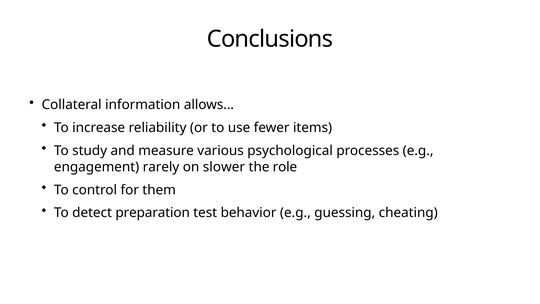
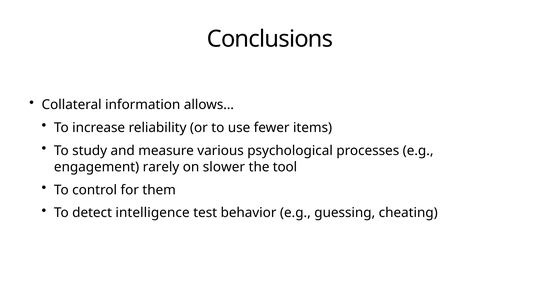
role: role -> tool (285, 167)
preparation: preparation -> intelligence (153, 213)
